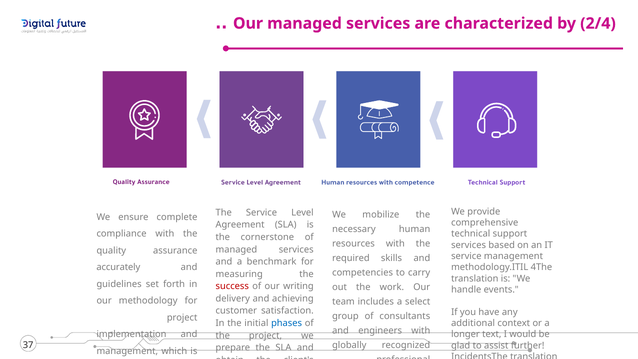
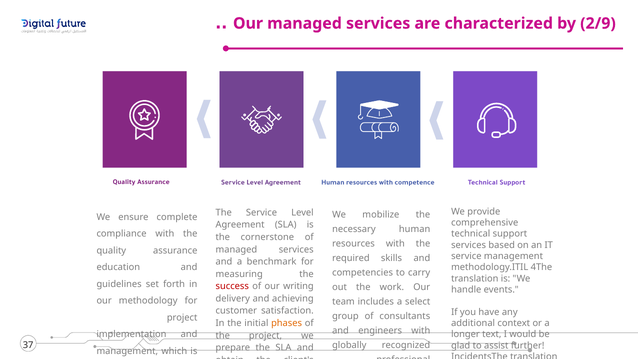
2/4: 2/4 -> 2/9 (598, 23)
accurately: accurately -> education (118, 267)
phases colour: blue -> orange (287, 323)
